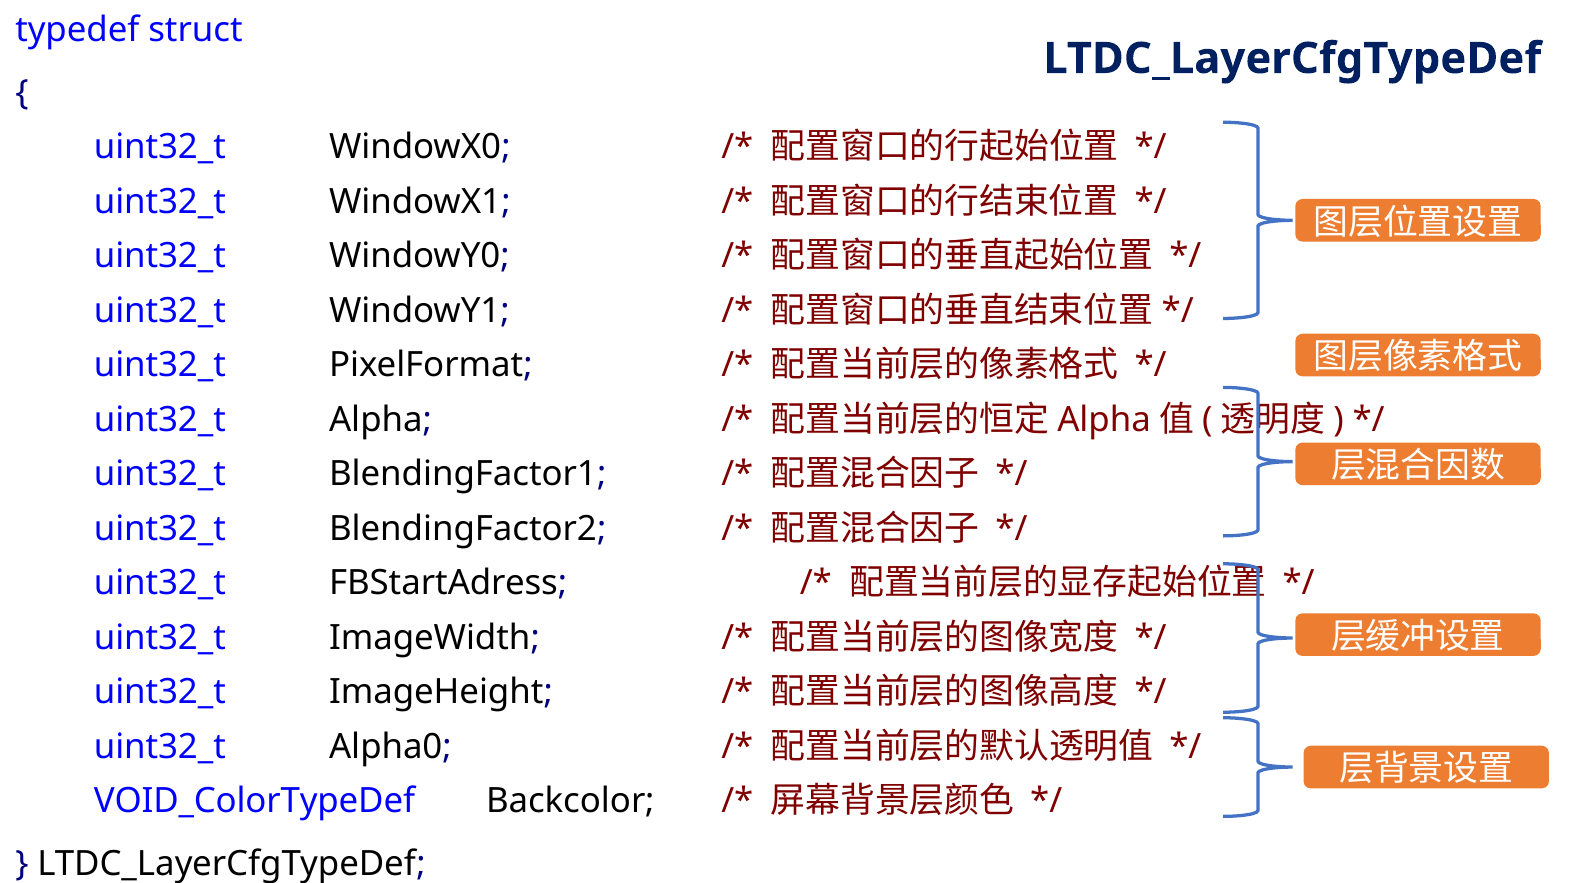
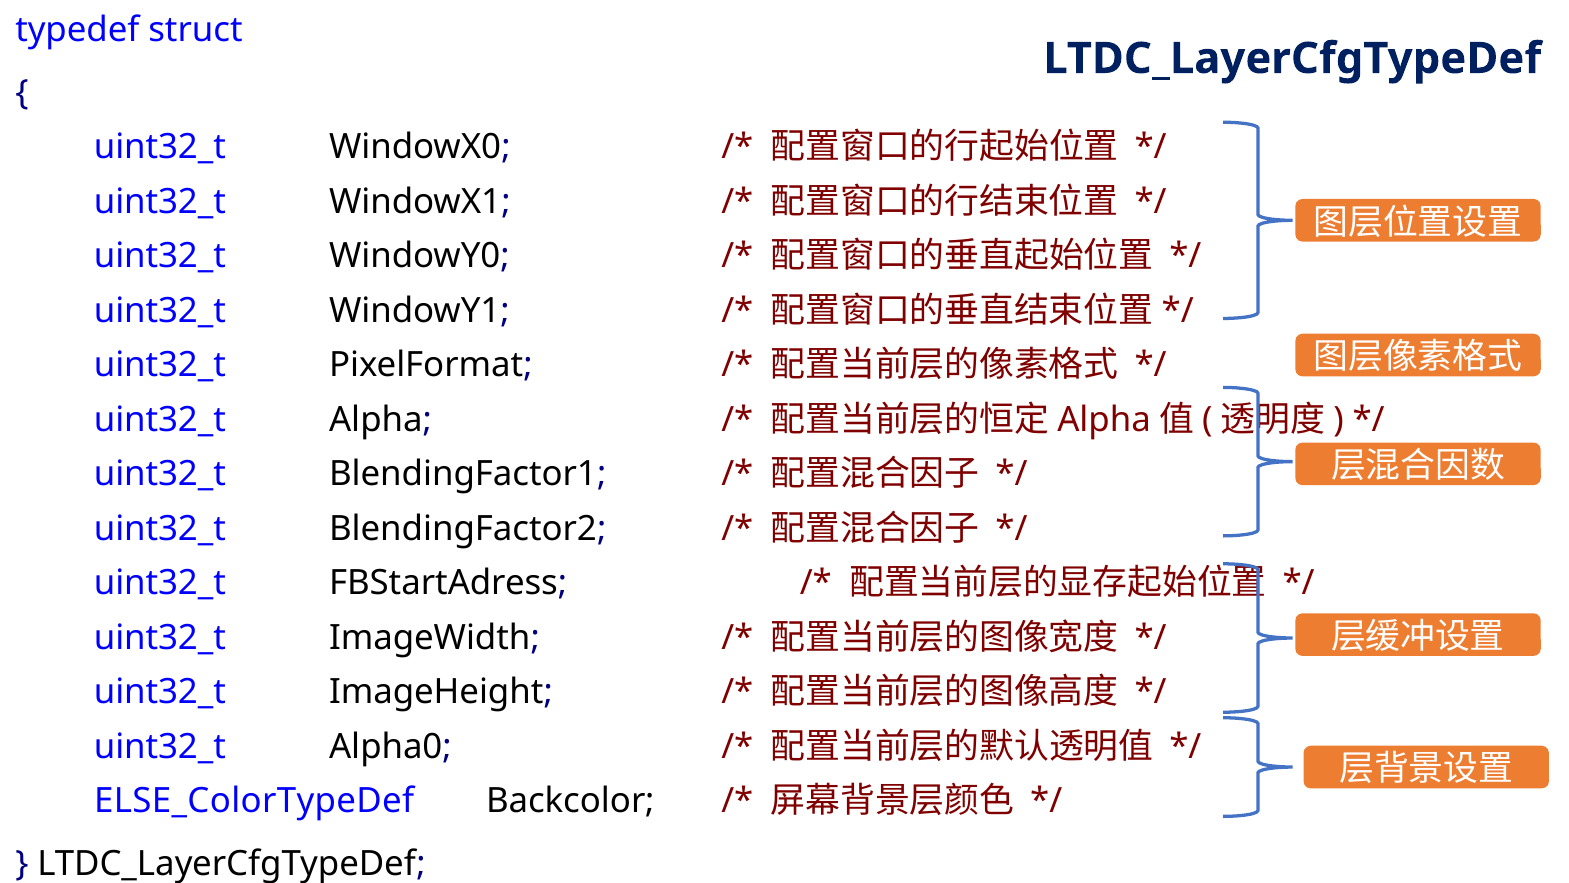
VOID_ColorTypeDef: VOID_ColorTypeDef -> ELSE_ColorTypeDef (254, 801)
